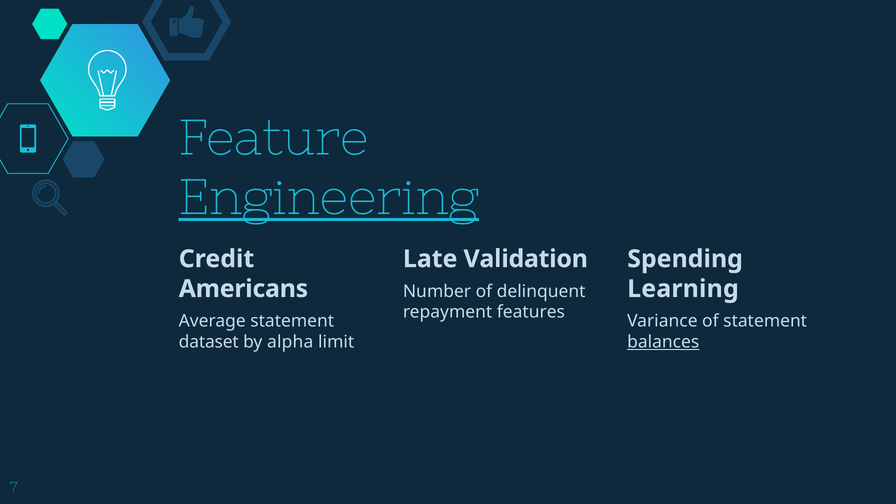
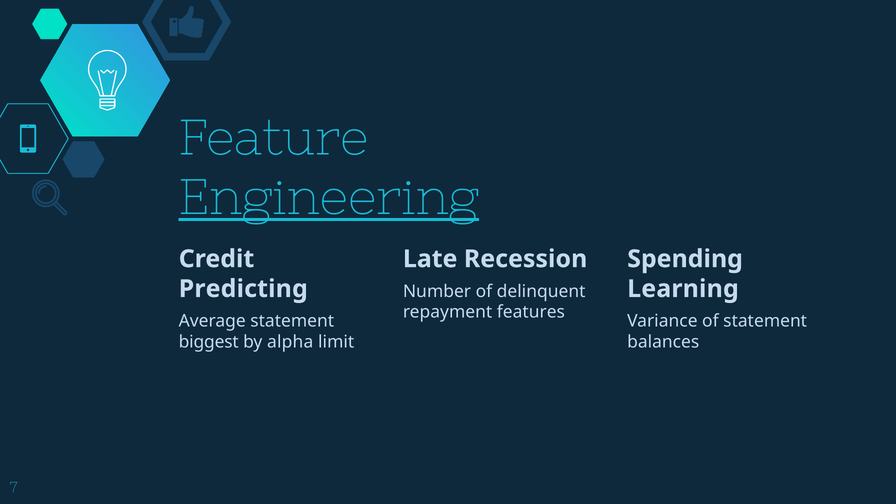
Validation: Validation -> Recession (526, 259)
Americans: Americans -> Predicting (243, 289)
dataset: dataset -> biggest (209, 342)
balances underline: present -> none (663, 342)
